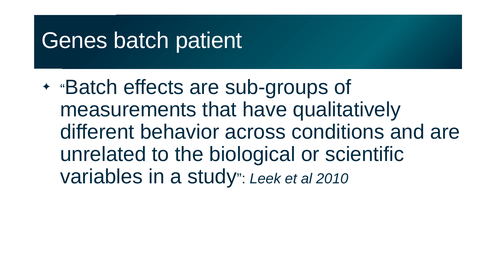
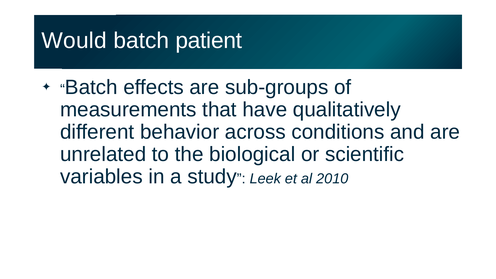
Genes: Genes -> Would (74, 41)
